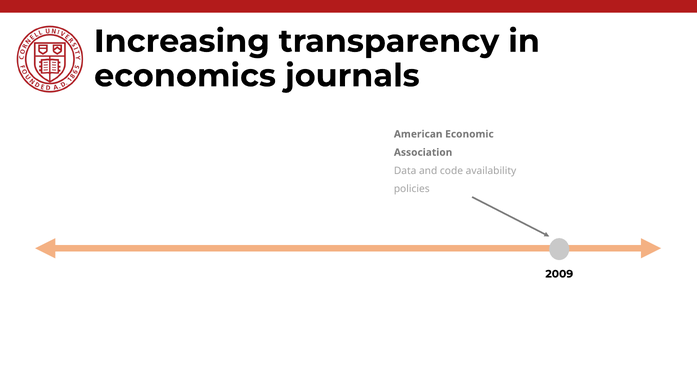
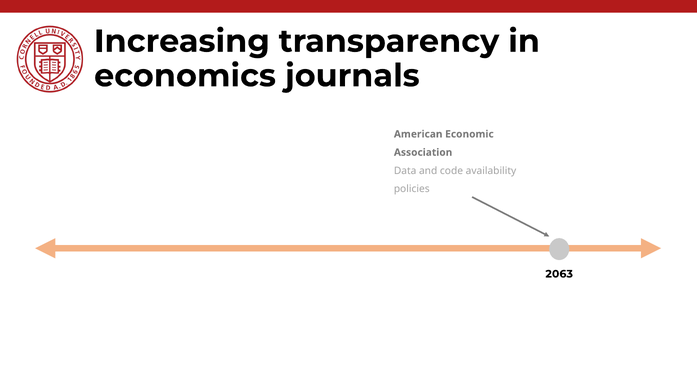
2009: 2009 -> 2063 (559, 274)
